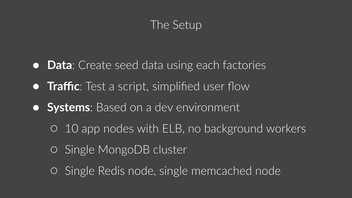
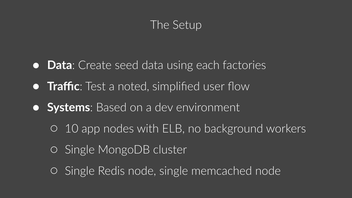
script: script -> noted (133, 86)
